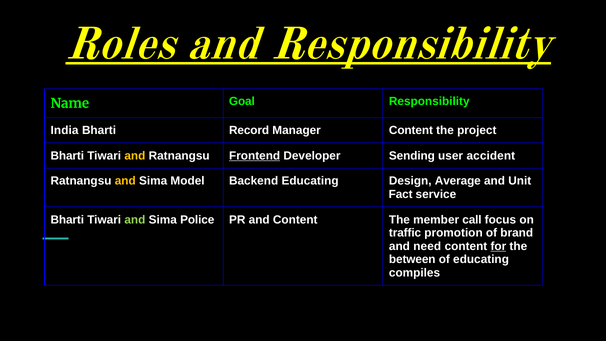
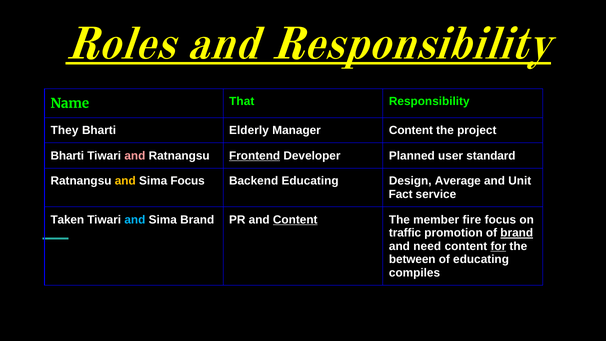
Goal: Goal -> That (242, 101)
India: India -> They (65, 130)
Record: Record -> Elderly (249, 130)
and colour: yellow -> pink (135, 156)
Sending: Sending -> Planned (412, 156)
accident: accident -> standard (491, 156)
Sima Model: Model -> Focus (188, 181)
Bharti: Bharti -> Taken (67, 220)
and colour: light green -> light blue (135, 220)
Sima Police: Police -> Brand (197, 220)
Content underline: none -> present (295, 220)
call: call -> fire (472, 220)
brand underline: none -> present (517, 233)
